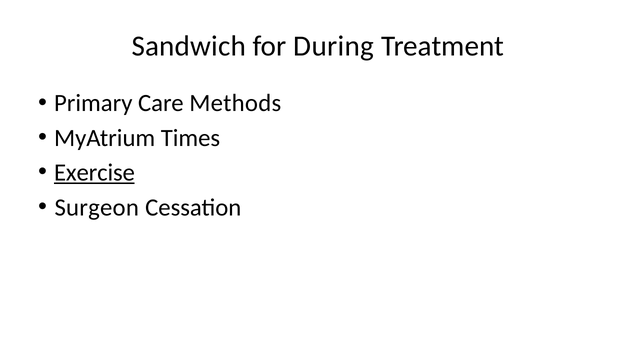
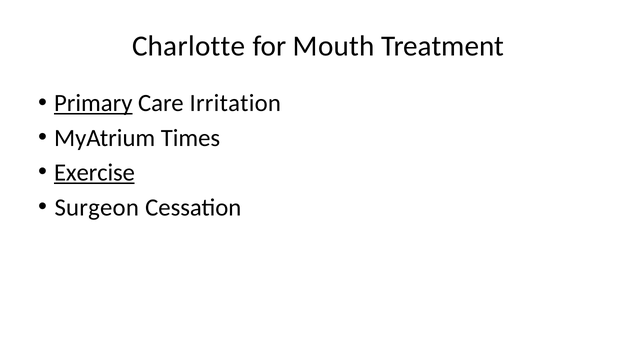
Sandwich: Sandwich -> Charlotte (189, 46)
During: During -> Mouth (334, 46)
Primary underline: none -> present (93, 103)
Methods: Methods -> Irritation (235, 103)
